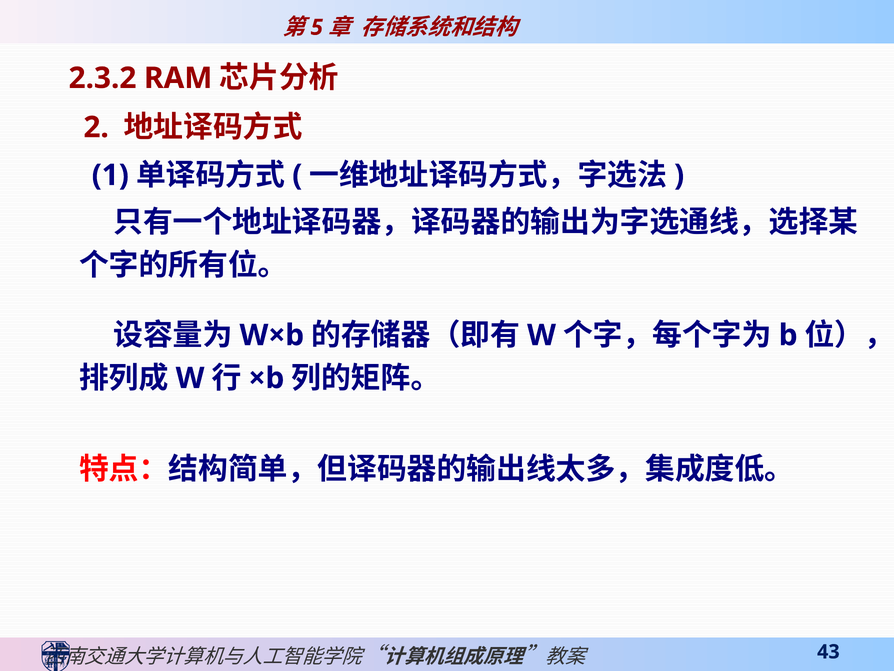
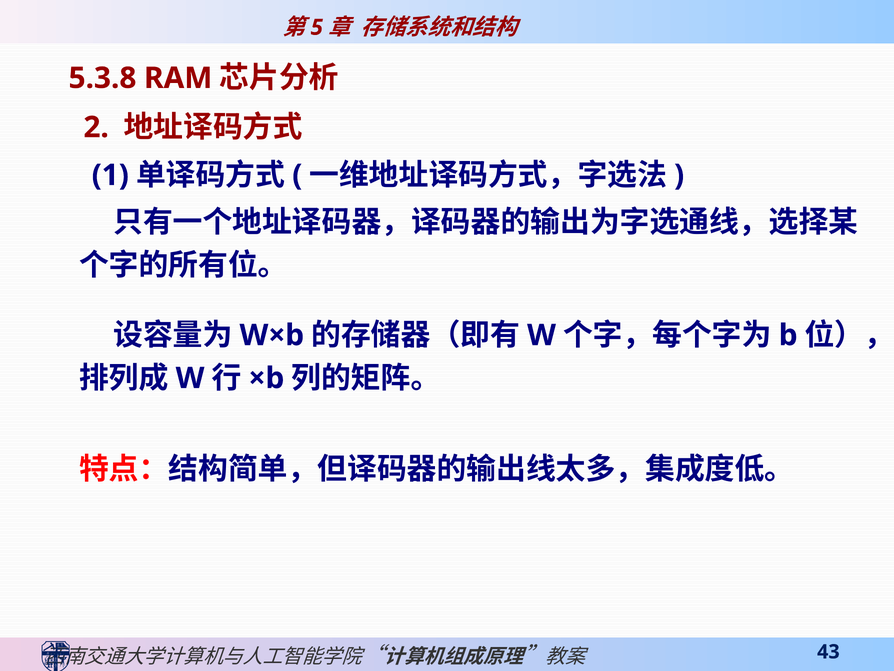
2.3.2: 2.3.2 -> 5.3.8 (102, 78)
